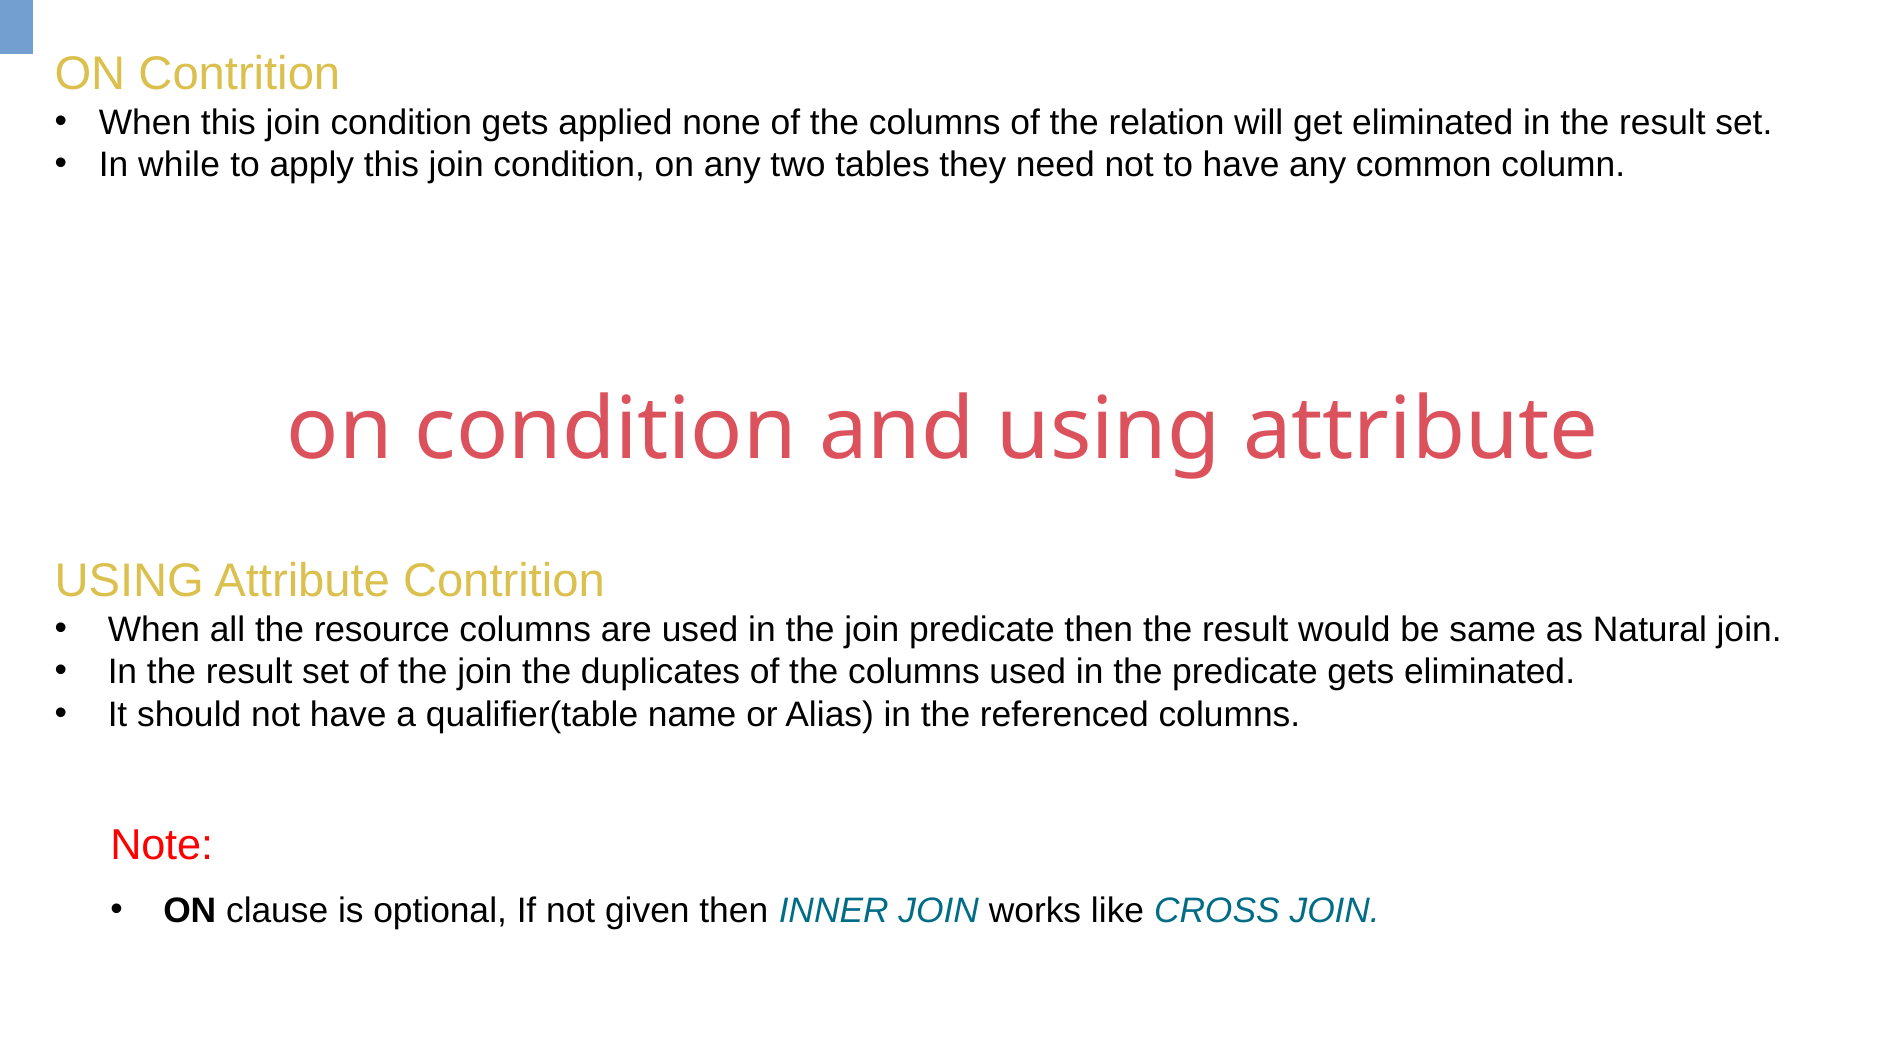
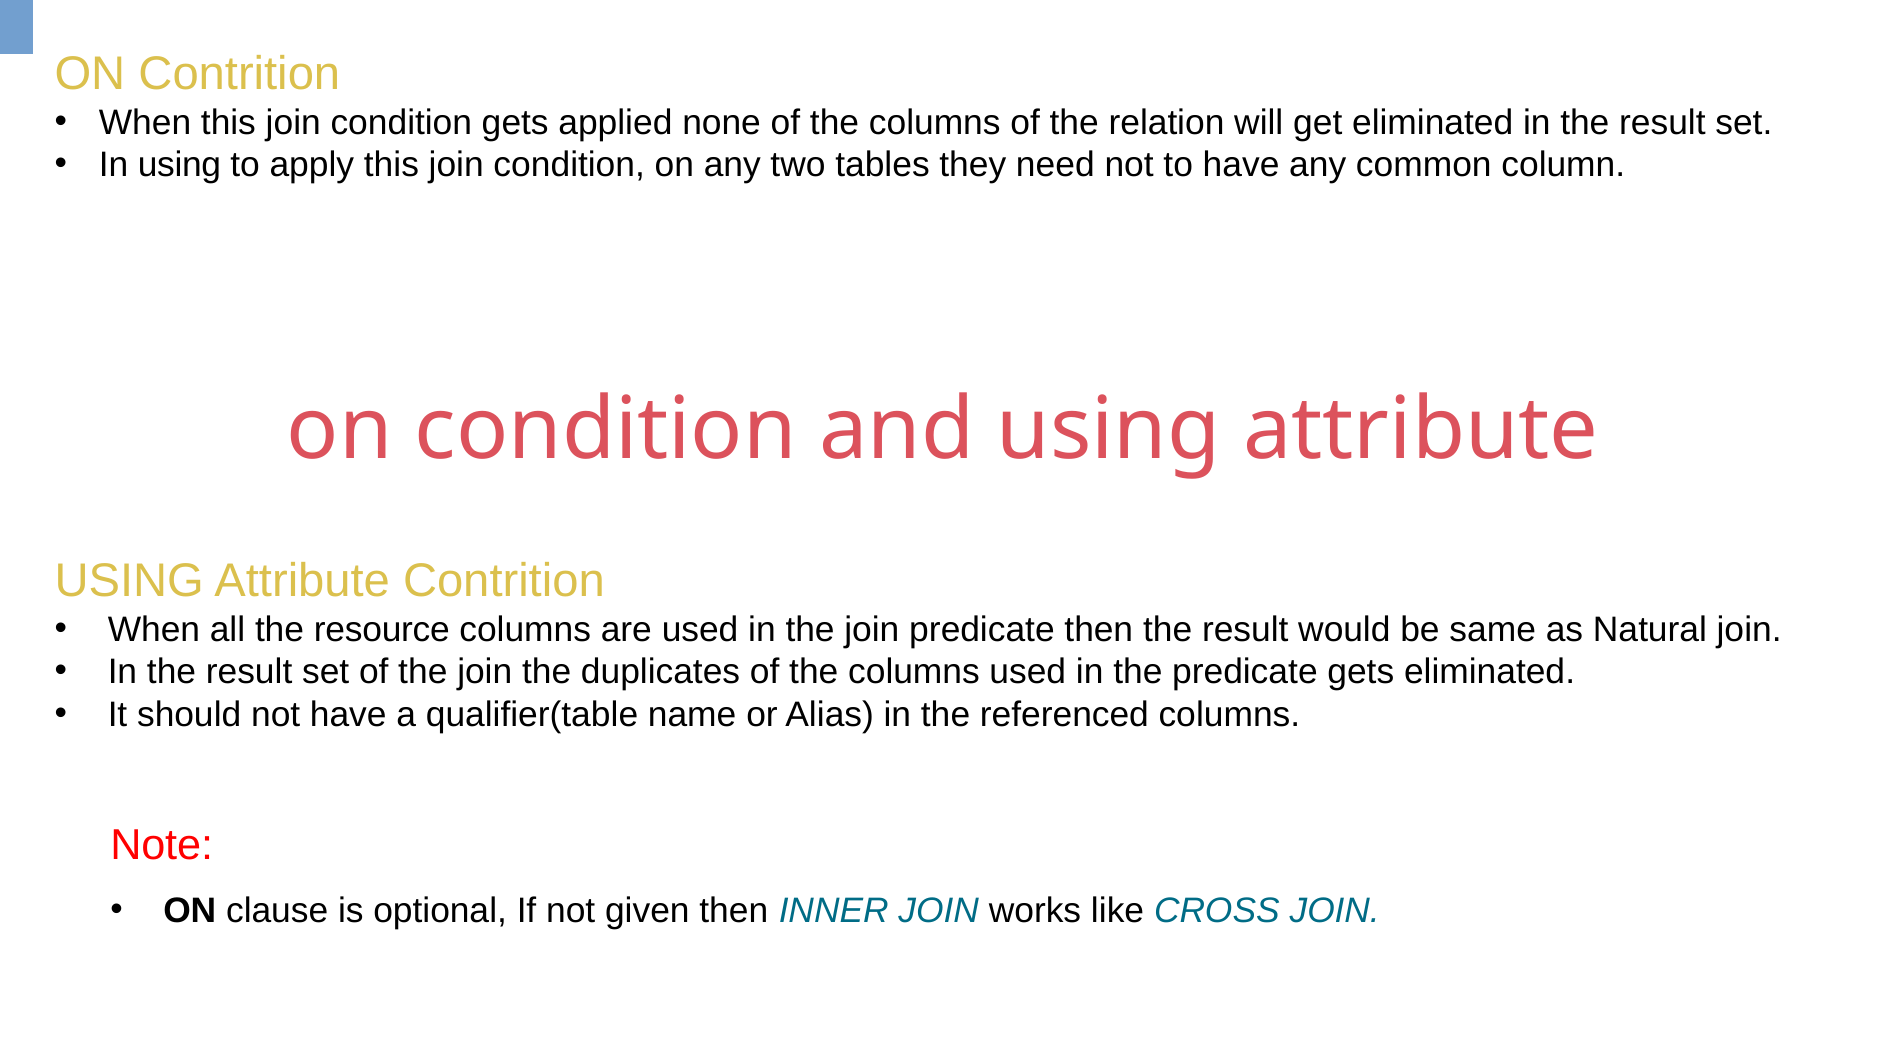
In while: while -> using (179, 165)
